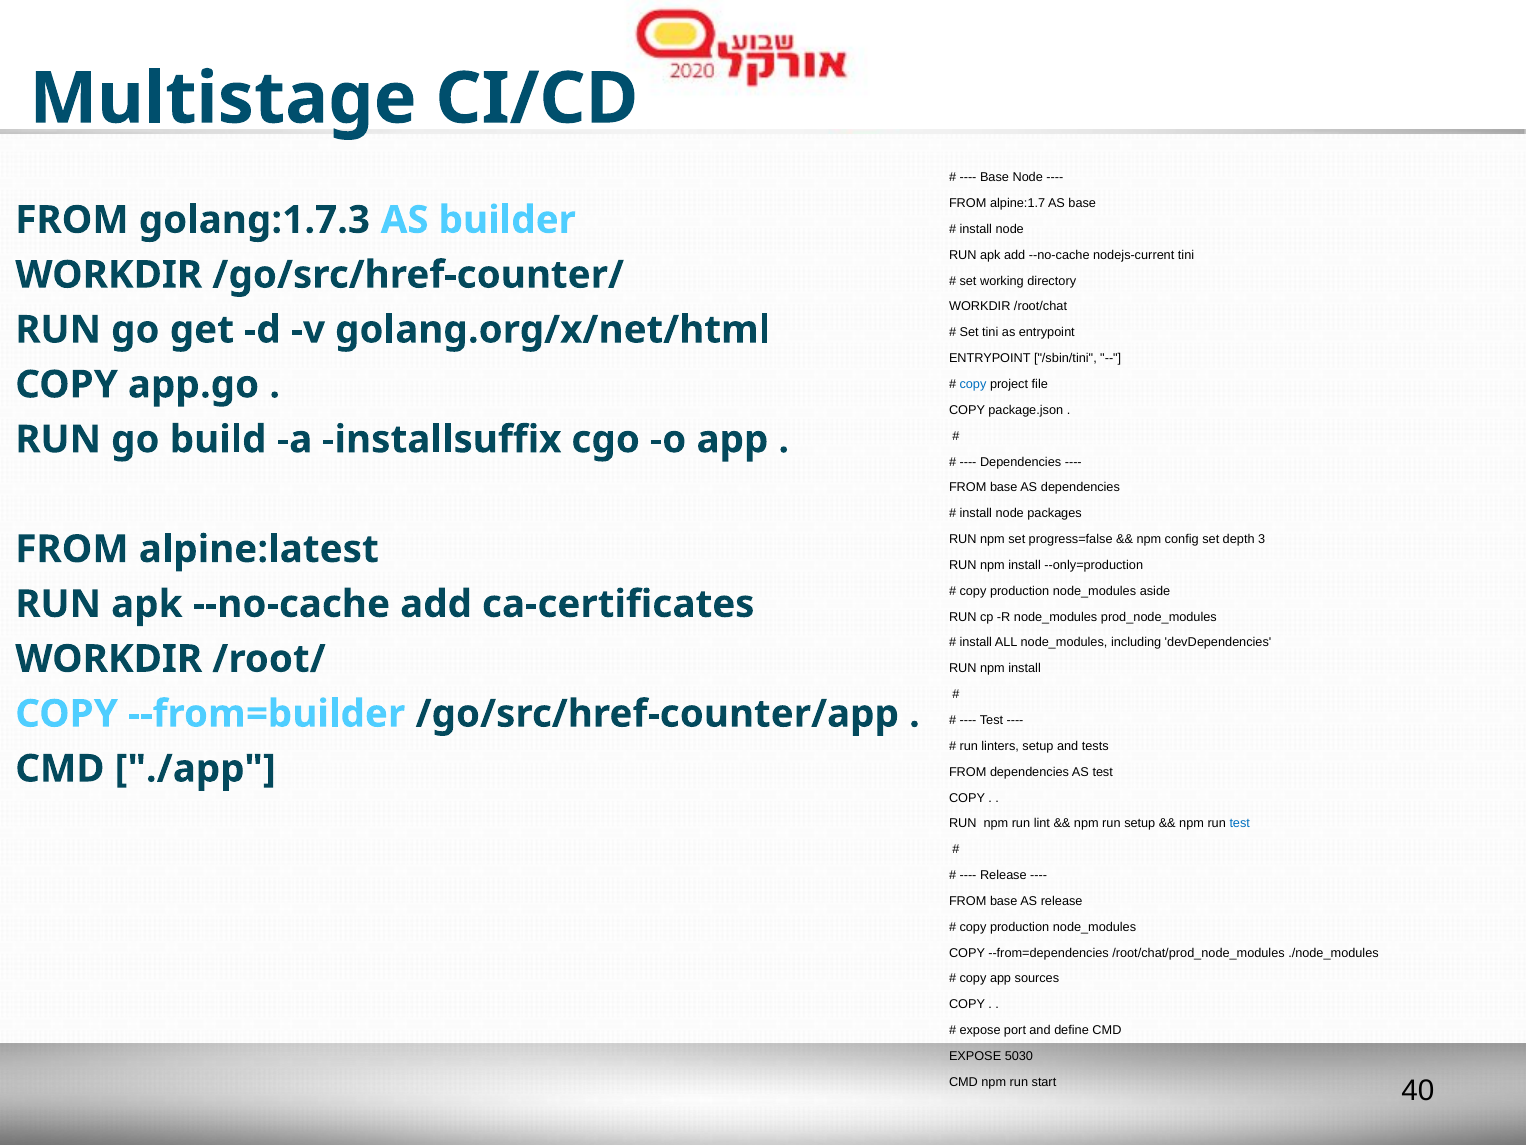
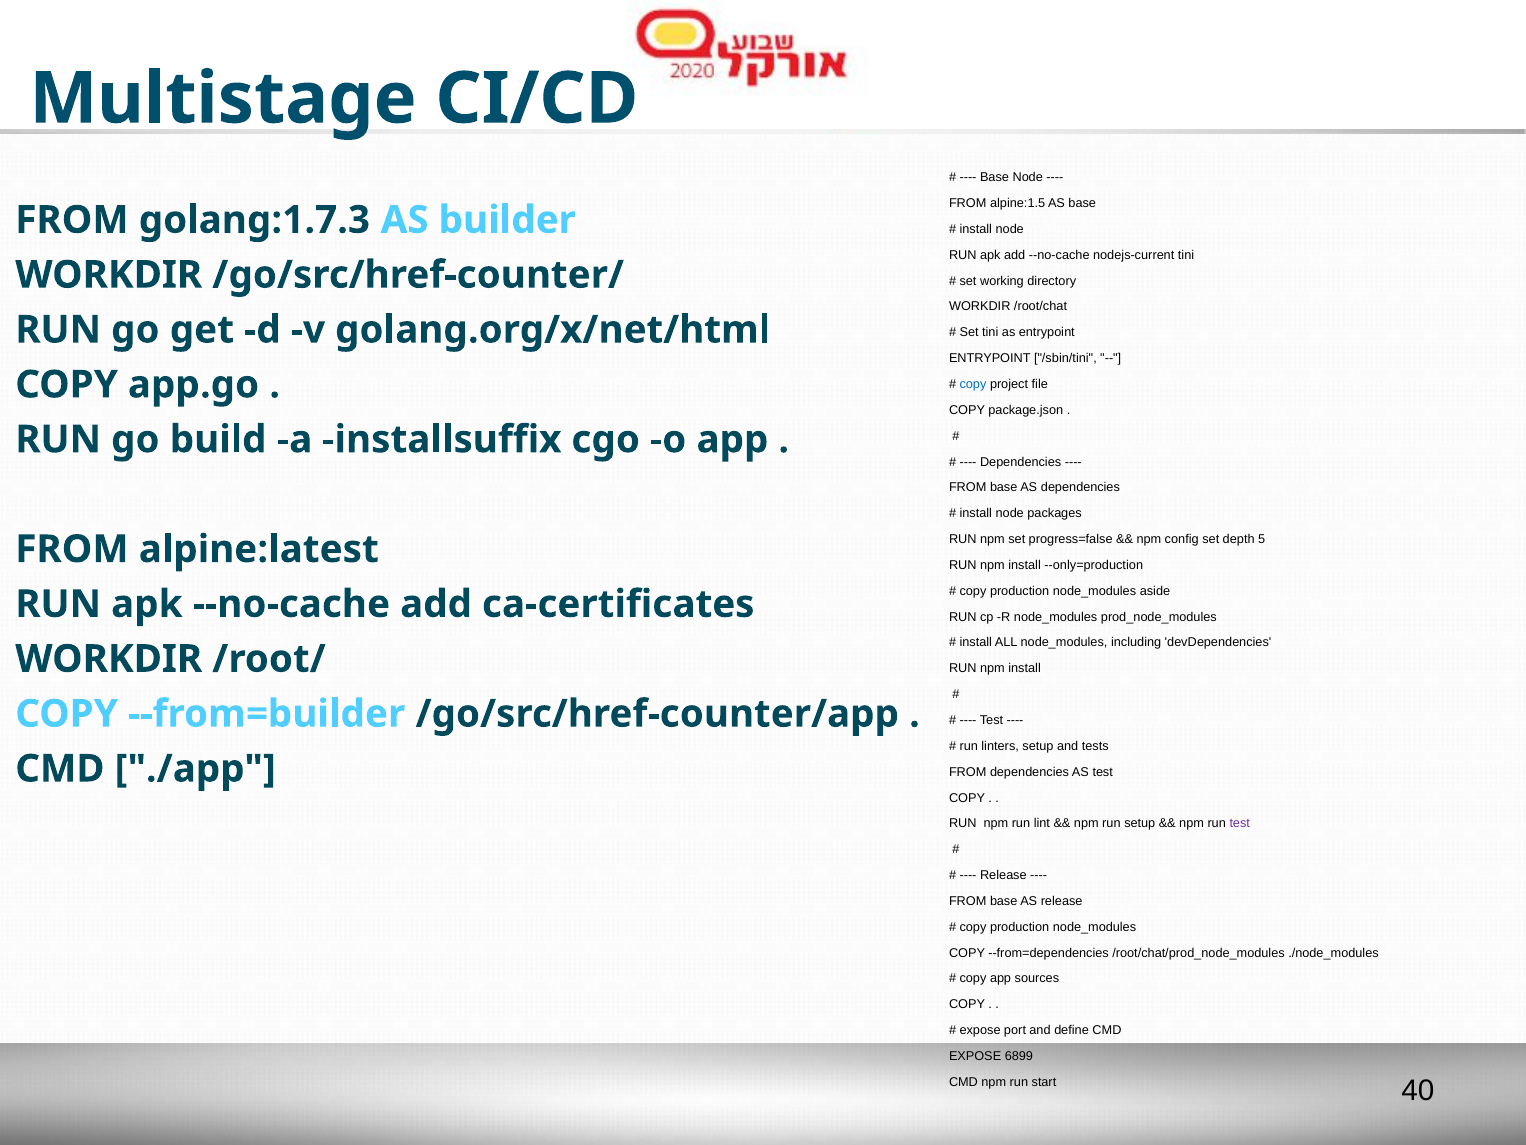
alpine:1.7: alpine:1.7 -> alpine:1.5 (1018, 203)
3: 3 -> 5 (1262, 539)
test colour: blue -> purple (1240, 823)
5030: 5030 -> 6899 (1019, 1056)
